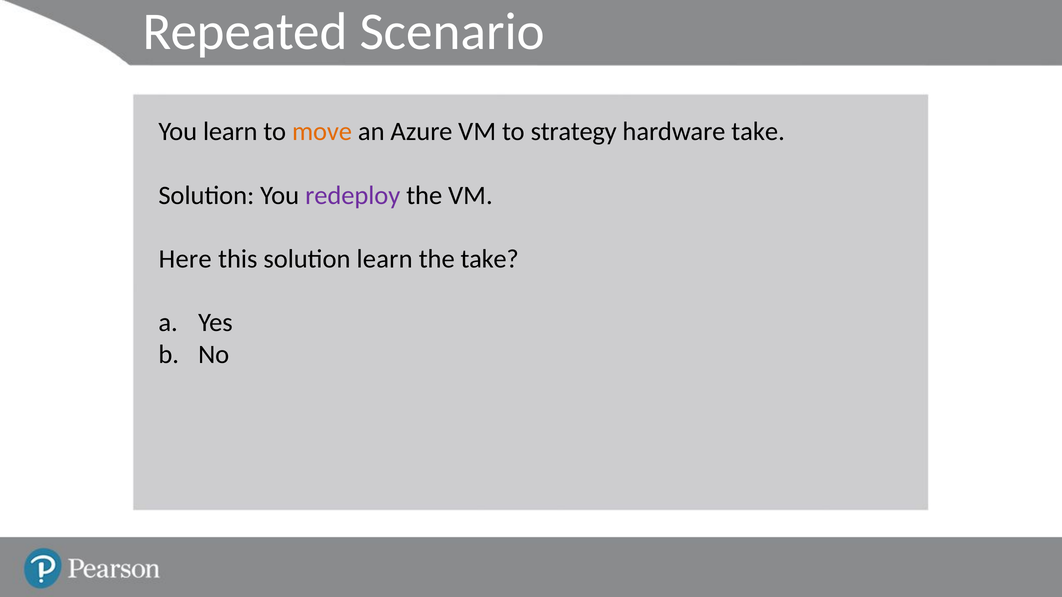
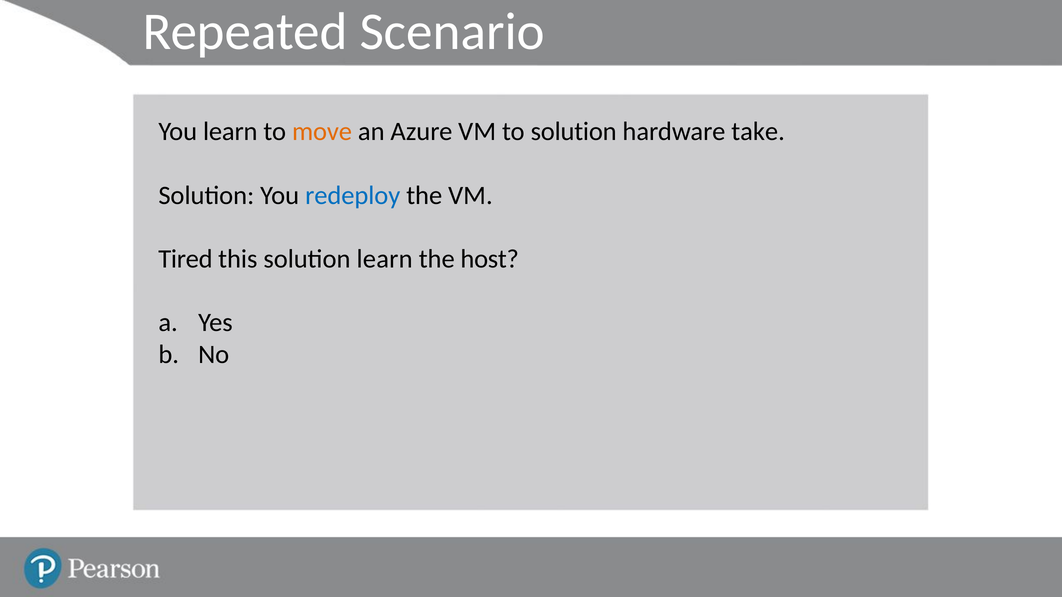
to strategy: strategy -> solution (574, 132)
redeploy colour: purple -> blue (353, 195)
Here: Here -> Tired (185, 259)
the take: take -> host (490, 259)
